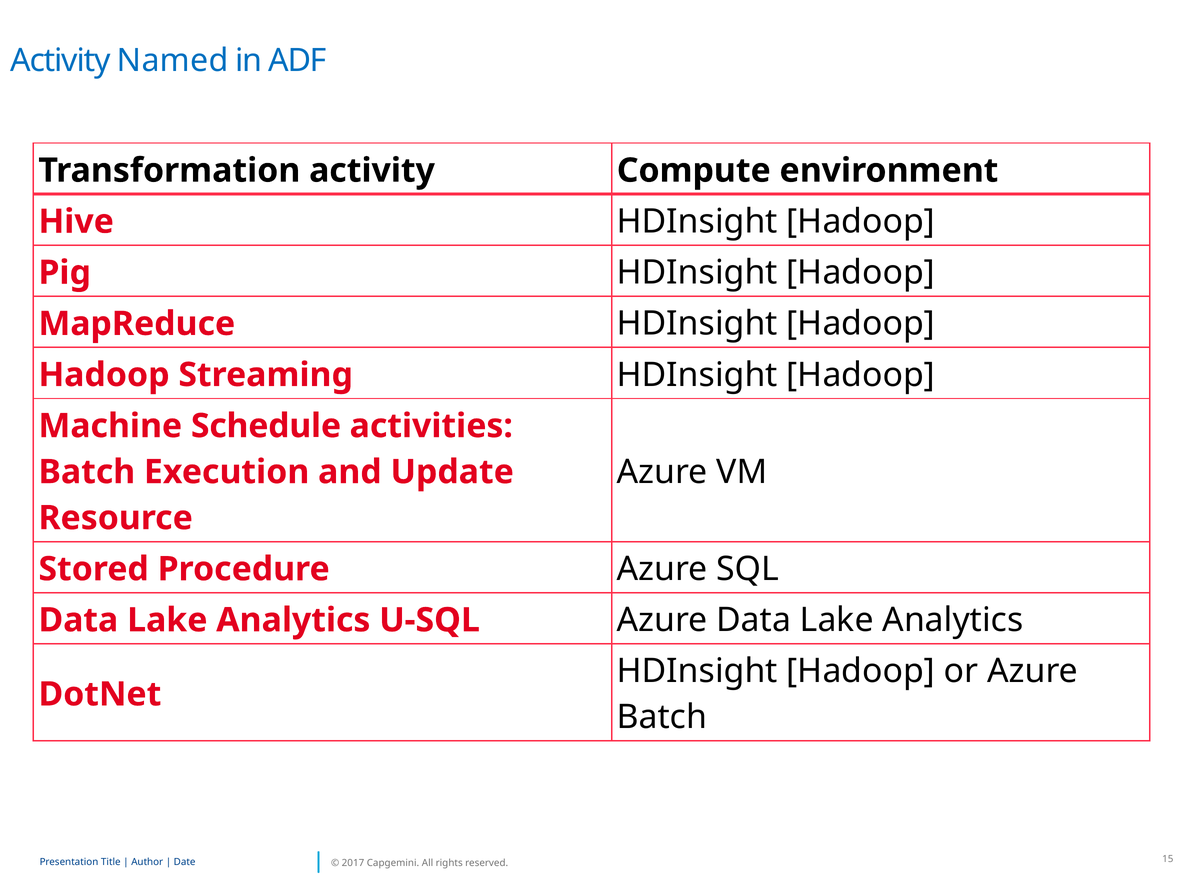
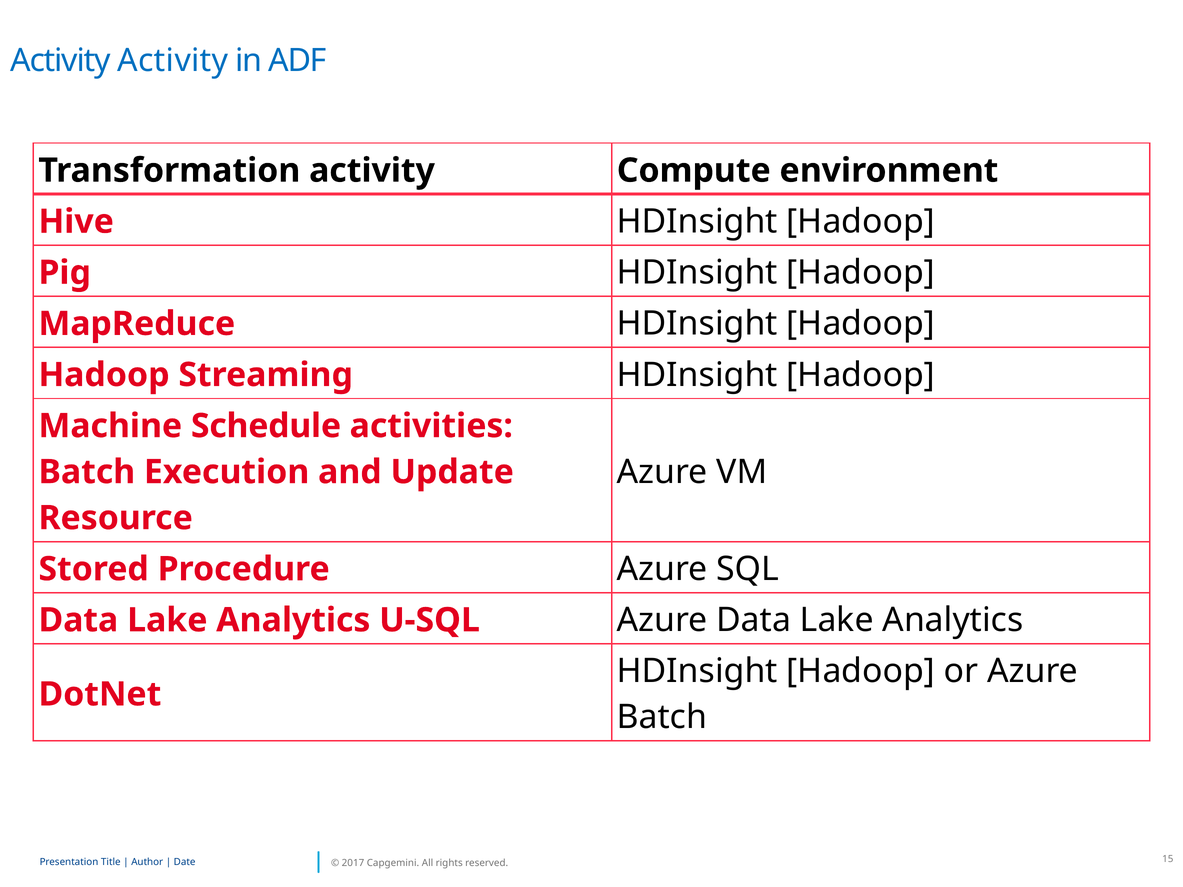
Activity Named: Named -> Activity (173, 61)
